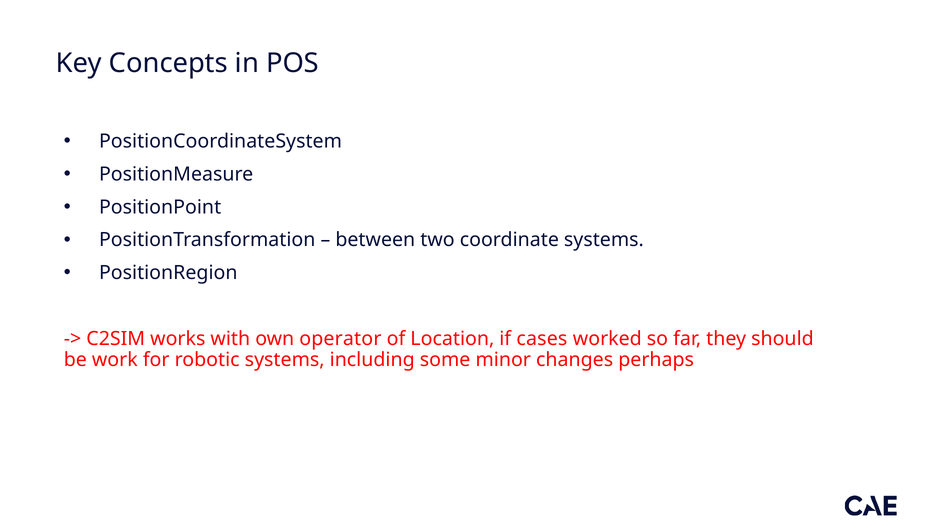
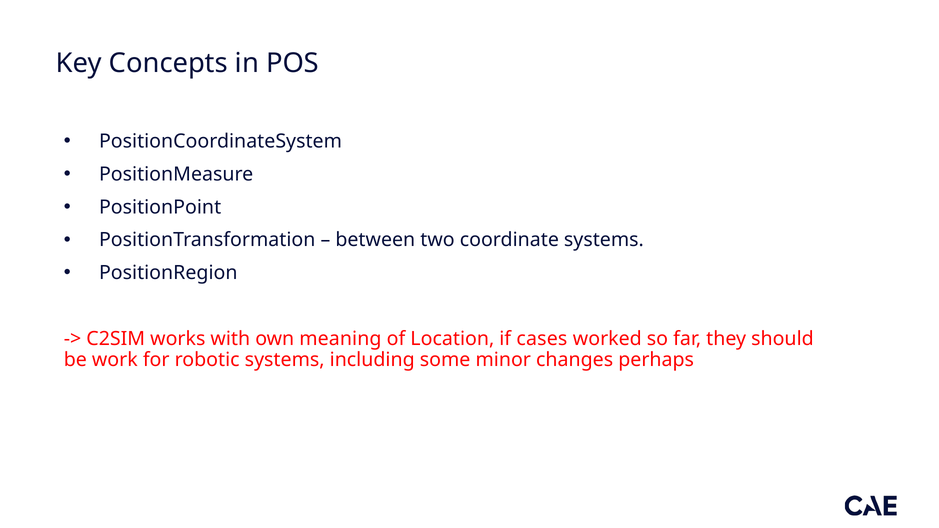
operator: operator -> meaning (340, 339)
